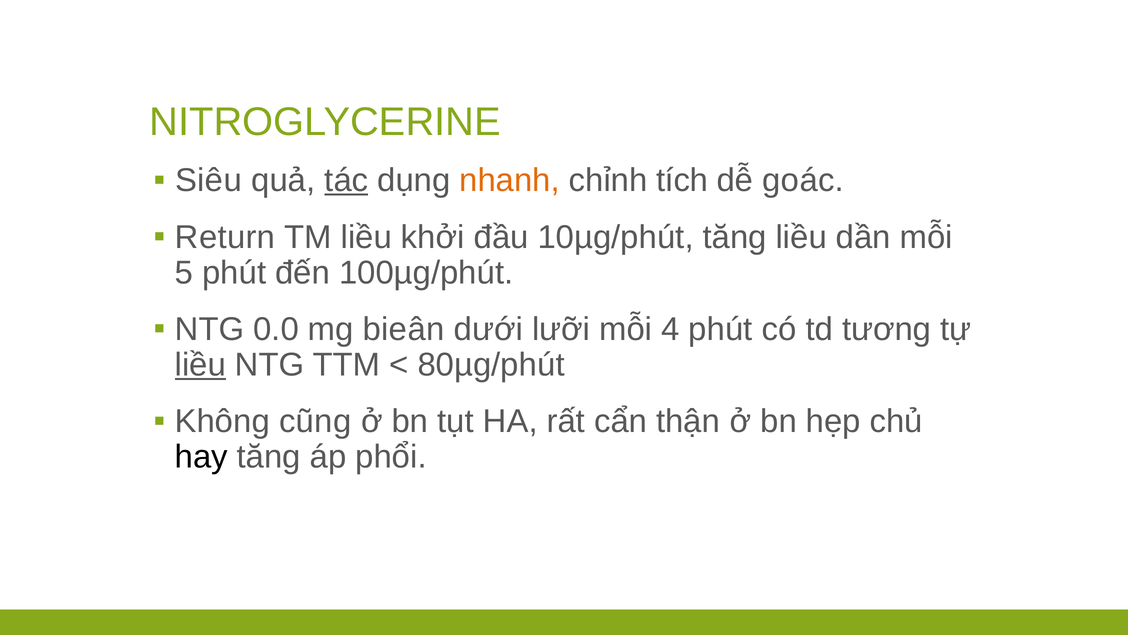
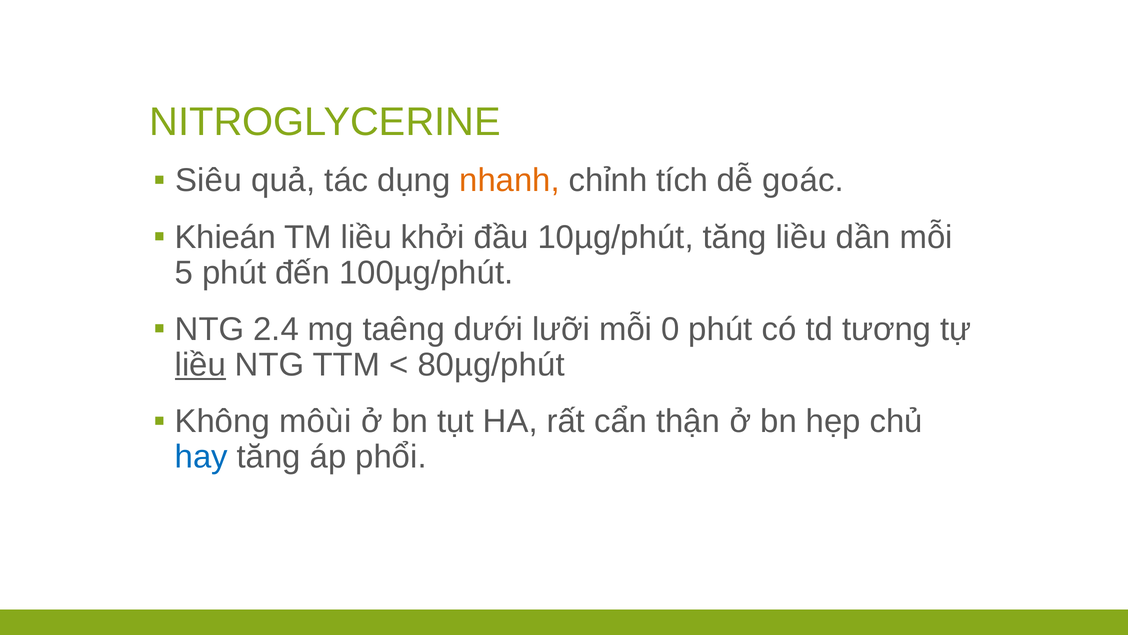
tác underline: present -> none (346, 180)
Return: Return -> Khieán (225, 237)
0.0: 0.0 -> 2.4 (276, 329)
bieân: bieân -> taêng (404, 329)
4: 4 -> 0 (670, 329)
cũng: cũng -> môùi (315, 421)
hay colour: black -> blue (201, 457)
